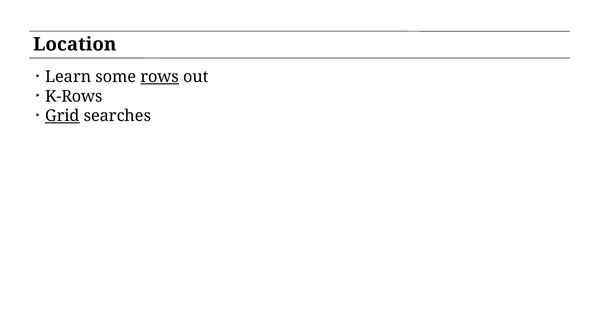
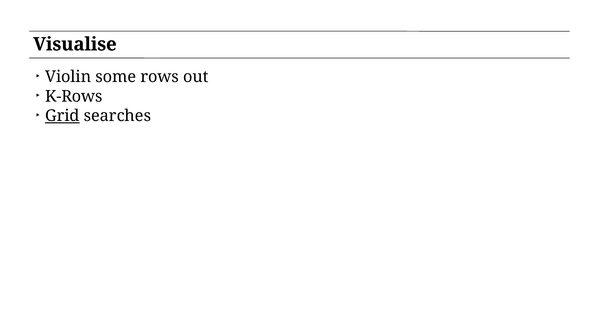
Location: Location -> Visualise (75, 44)
Learn: Learn -> Violin (68, 77)
rows underline: present -> none (160, 77)
